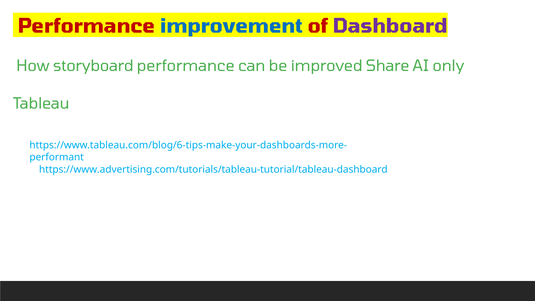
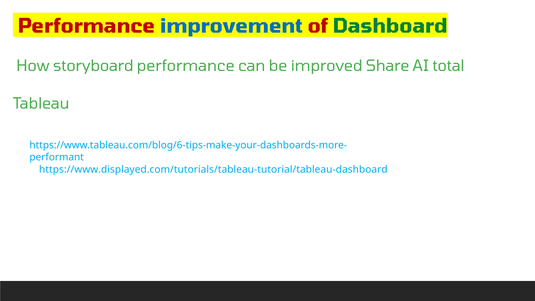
Dashboard colour: purple -> green (390, 26)
only: only -> total (448, 66)
https://www.advertising.com/tutorials/tableau-tutorial/tableau-dashboard: https://www.advertising.com/tutorials/tableau-tutorial/tableau-dashboard -> https://www.displayed.com/tutorials/tableau-tutorial/tableau-dashboard (213, 169)
